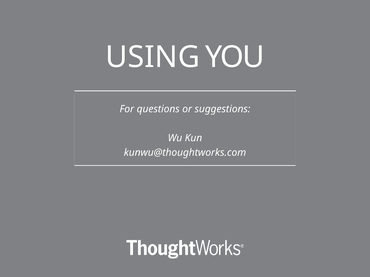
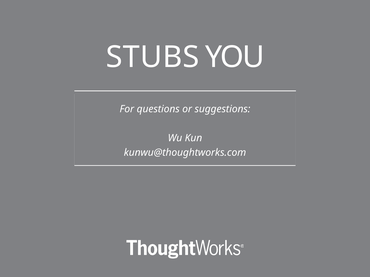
USING: USING -> STUBS (153, 57)
